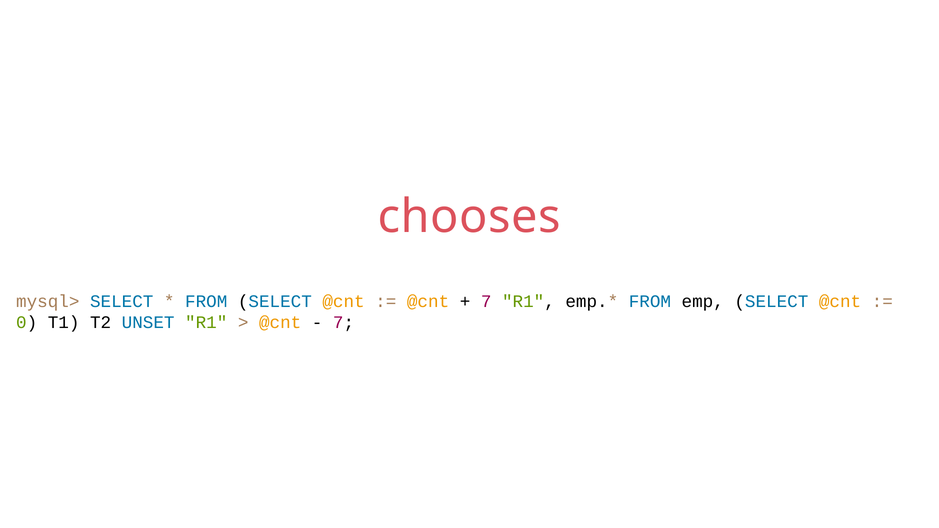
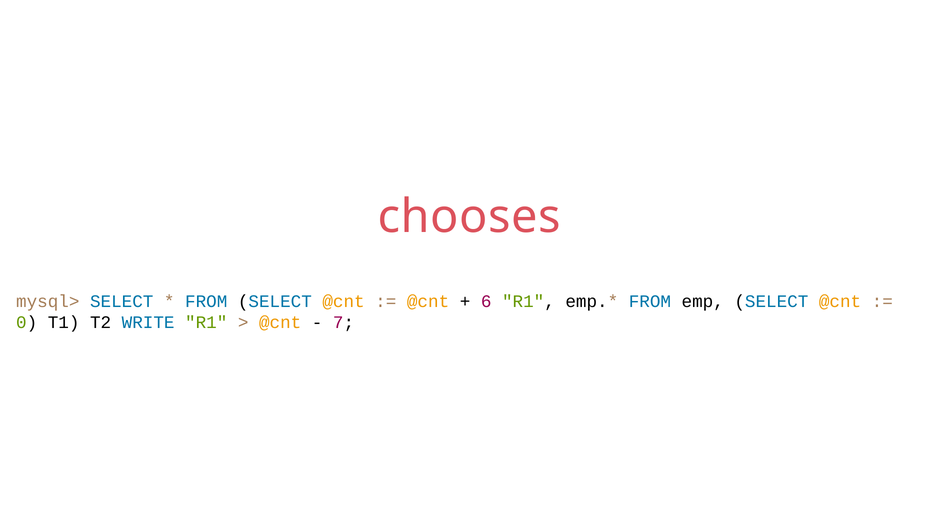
7: 7 -> 6 (486, 302)
UNSET: UNSET -> WRITE (148, 323)
